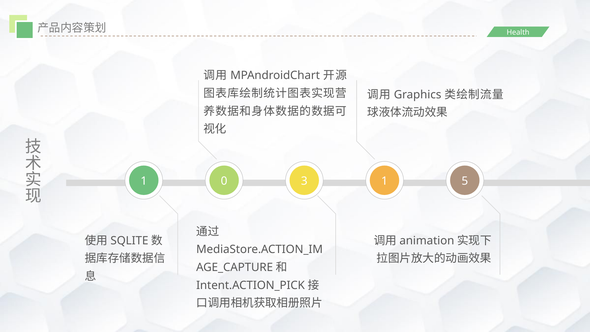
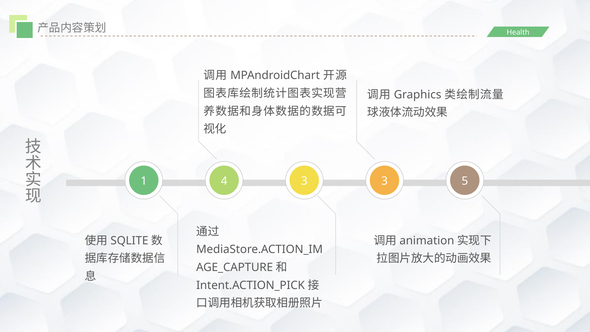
0: 0 -> 4 (224, 181)
3 1: 1 -> 3 (384, 181)
